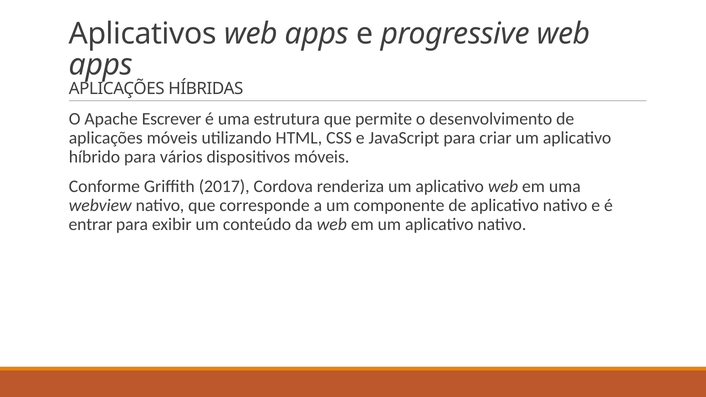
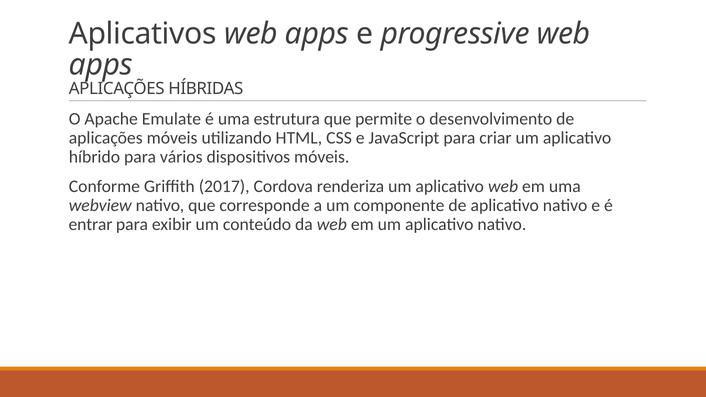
Escrever: Escrever -> Emulate (171, 119)
